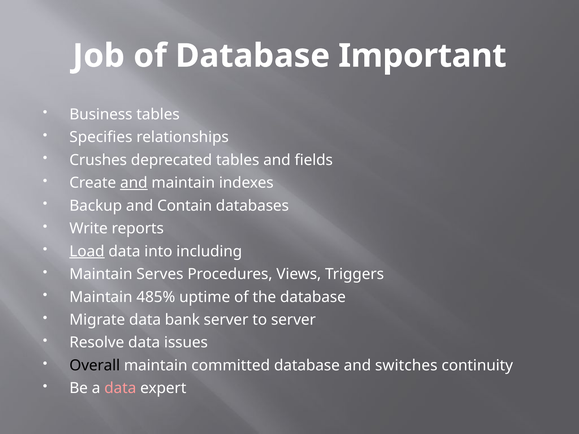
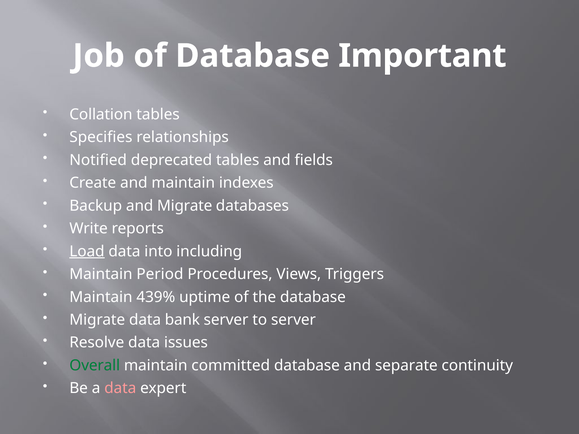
Business: Business -> Collation (101, 114)
Crushes: Crushes -> Notified (98, 160)
and underline: present -> none (134, 183)
and Contain: Contain -> Migrate (185, 206)
Serves: Serves -> Period (160, 274)
485%: 485% -> 439% (156, 297)
Overall colour: black -> green (95, 366)
switches: switches -> separate (406, 366)
